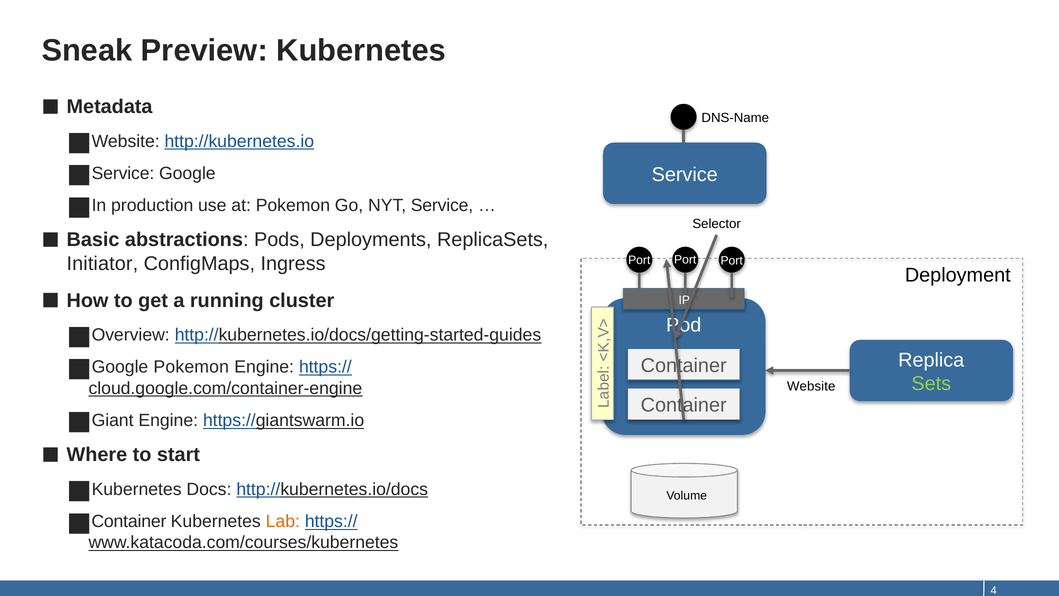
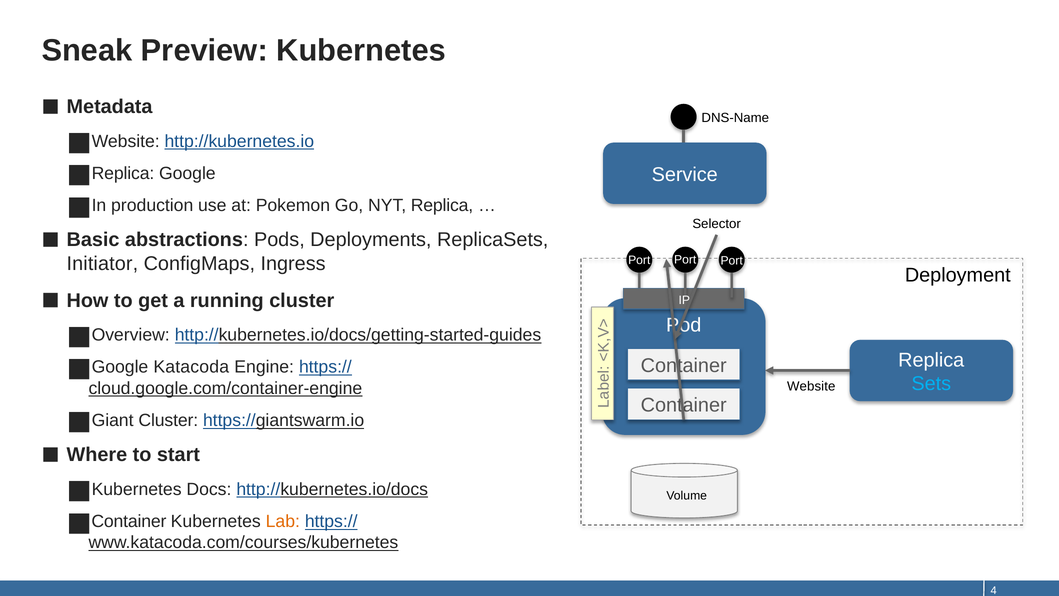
Service: Service -> Replica (123, 173)
NYT Service: Service -> Replica (442, 205)
Google Pokemon: Pokemon -> Katacoda (191, 367)
Sets colour: light green -> light blue (931, 384)
Giant Engine: Engine -> Cluster (168, 420)
